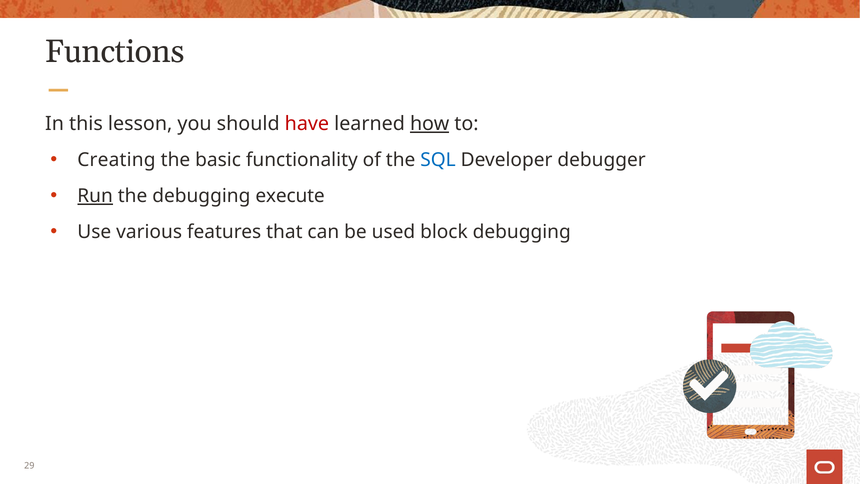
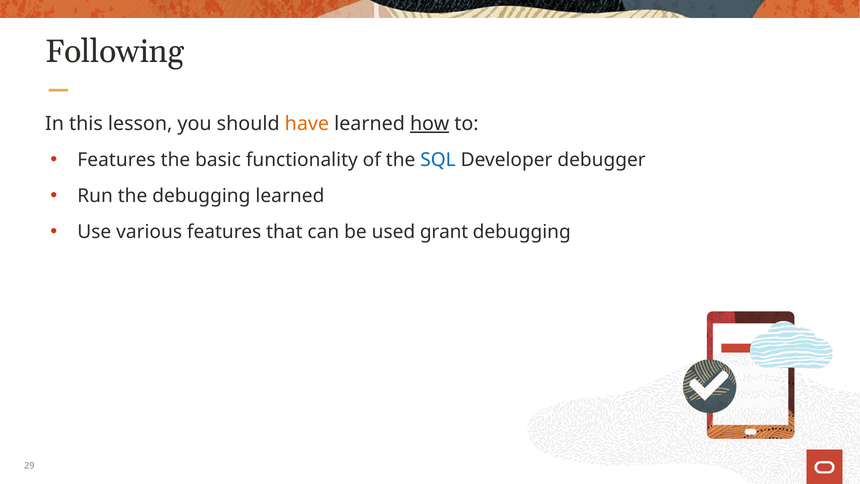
Functions: Functions -> Following (115, 52)
have colour: red -> orange (307, 124)
Creating: Creating -> Features (117, 160)
Run underline: present -> none (95, 196)
debugging execute: execute -> learned (290, 196)
block: block -> grant (444, 232)
